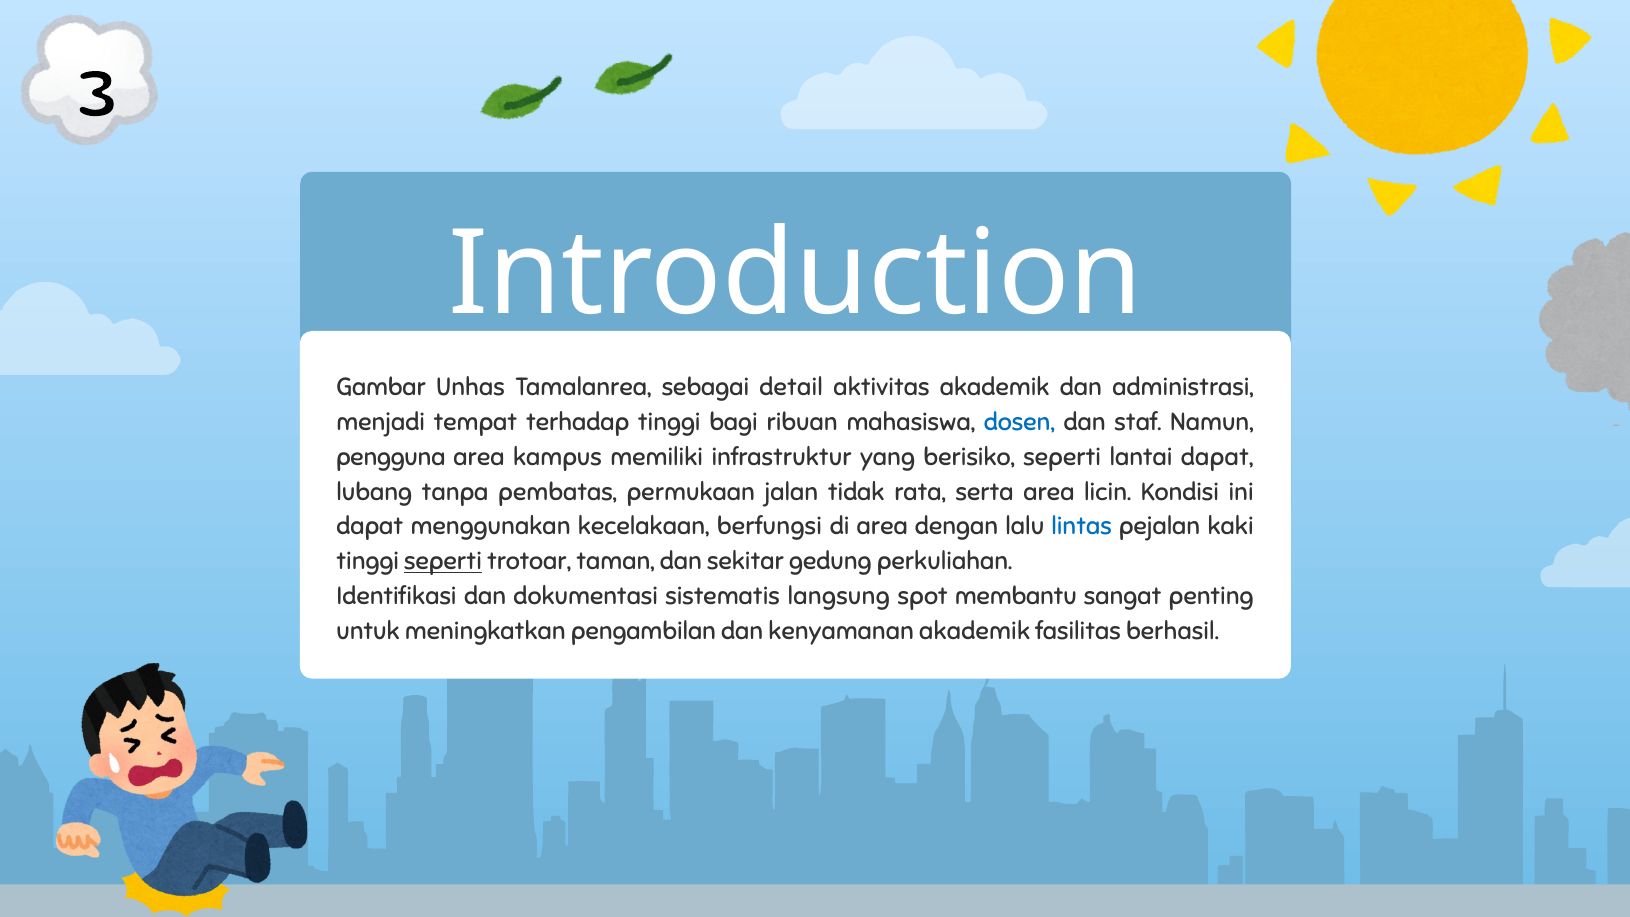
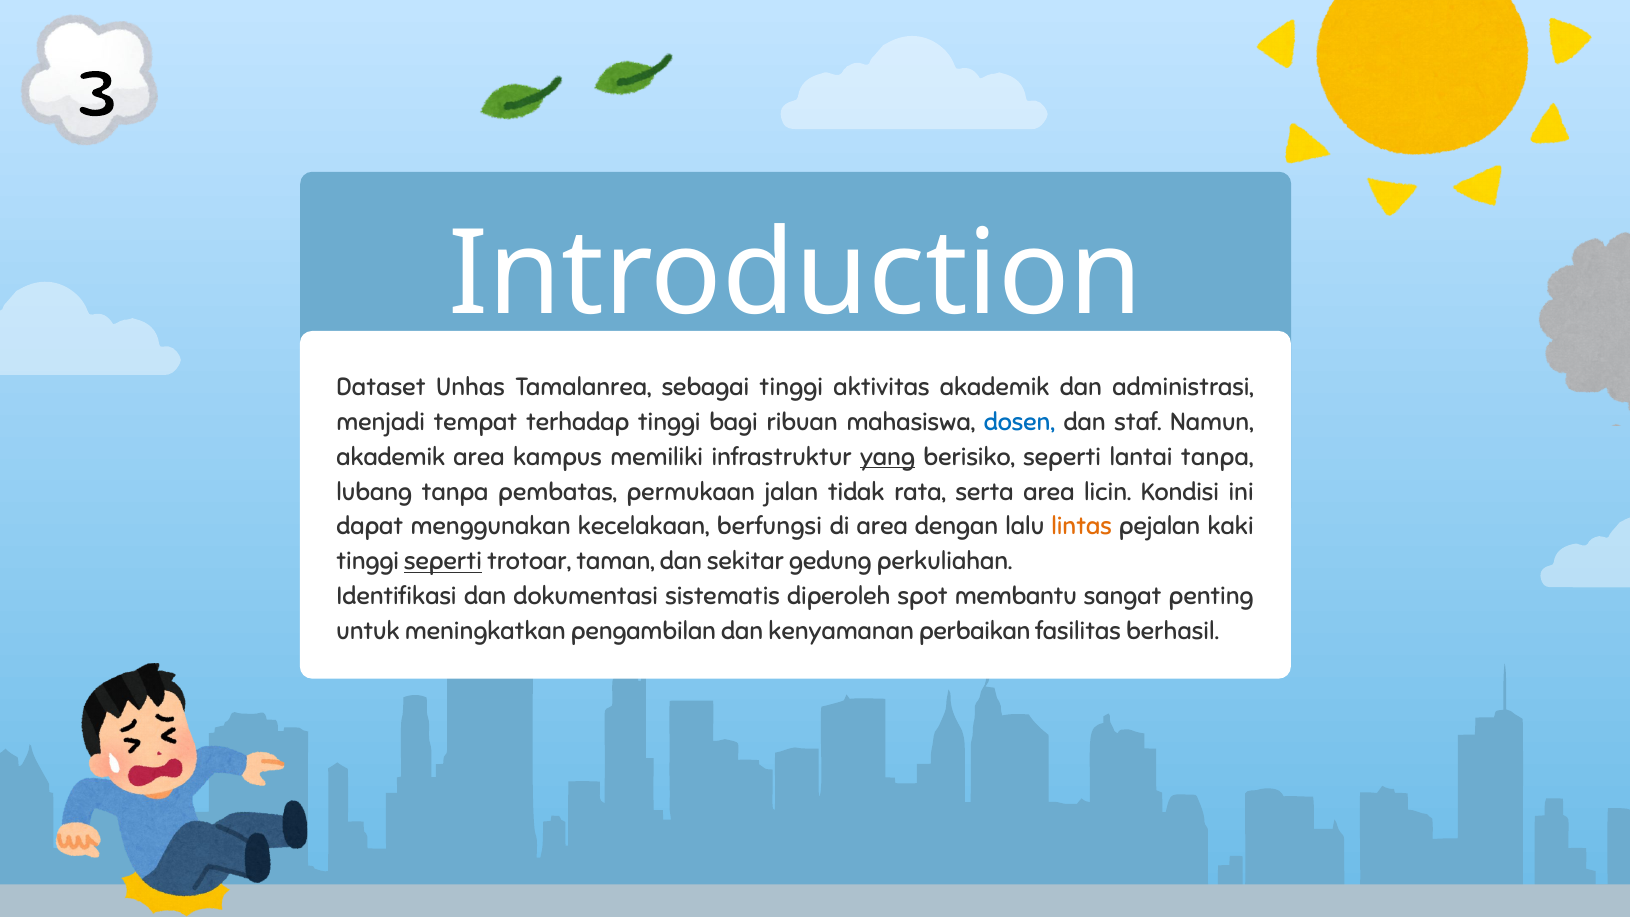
Gambar: Gambar -> Dataset (381, 387)
sebagai detail: detail -> tinggi (791, 387)
pengguna: pengguna -> akademik (391, 457)
yang underline: none -> present (888, 457)
lantai dapat: dapat -> tanpa (1217, 457)
lintas colour: blue -> orange (1082, 527)
langsung: langsung -> diperoleh (839, 596)
kenyamanan akademik: akademik -> perbaikan (975, 631)
